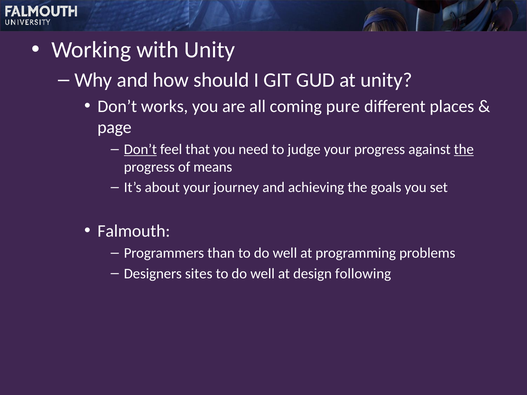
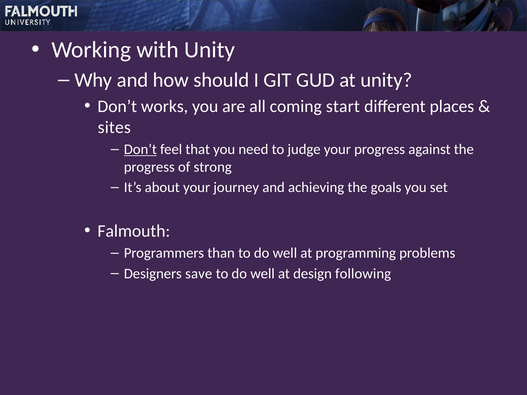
pure: pure -> start (343, 106)
page: page -> sites (114, 127)
the underline: present -> none (464, 149)
means: means -> strong (213, 167)
sites: sites -> save (199, 274)
